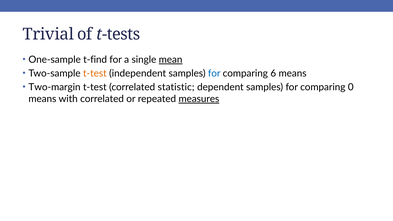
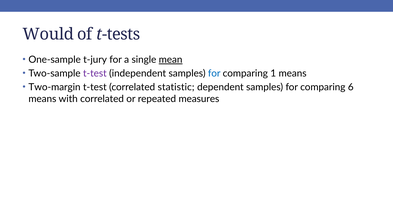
Trivial: Trivial -> Would (48, 34)
t-find: t-find -> t-jury (95, 60)
t-test colour: orange -> purple (95, 73)
6: 6 -> 1 (273, 73)
0: 0 -> 6 (351, 87)
measures underline: present -> none (199, 99)
